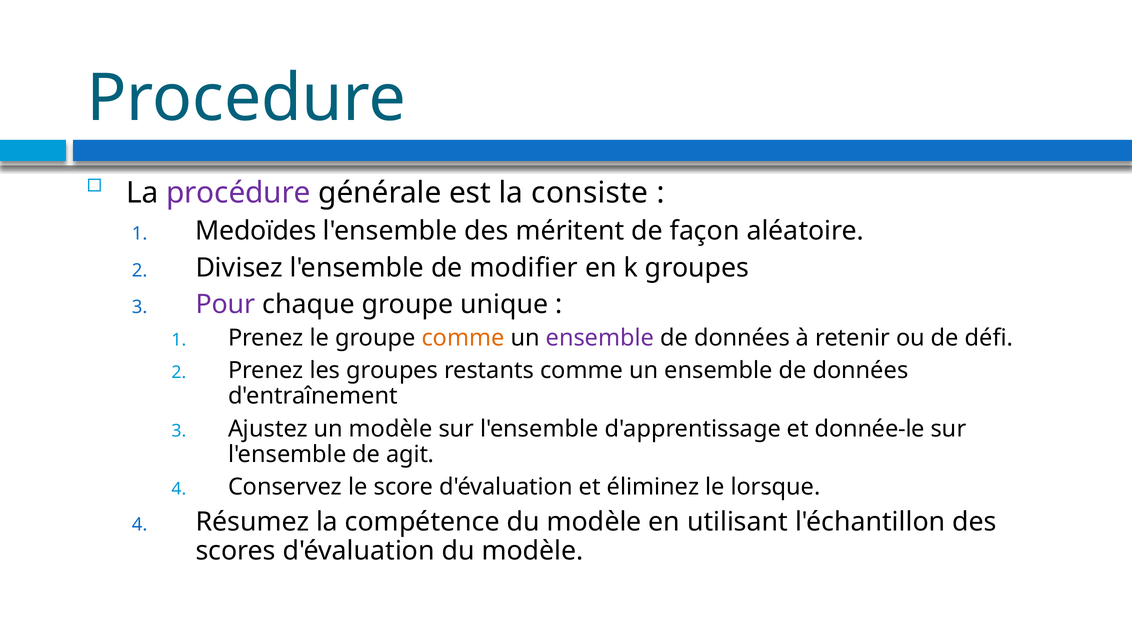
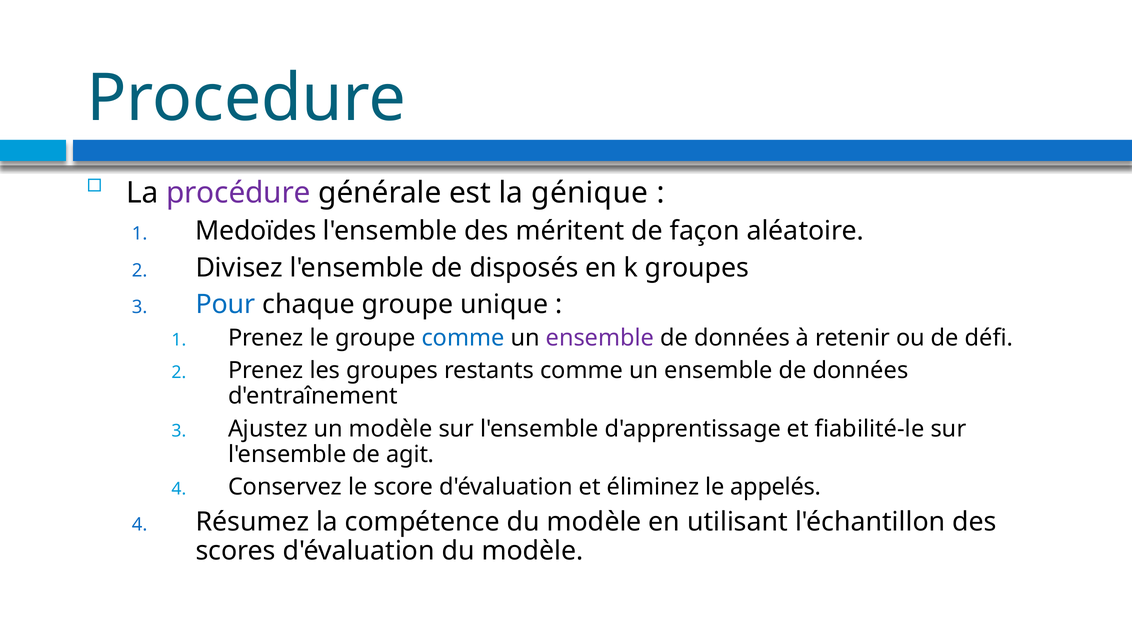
consiste: consiste -> génique (590, 193)
modifier: modifier -> disposés (524, 268)
Pour colour: purple -> blue (225, 304)
comme colour: orange -> blue (463, 338)
donnée-le: donnée-le -> fiabilité-le (870, 429)
lorsque: lorsque -> appelés (776, 487)
